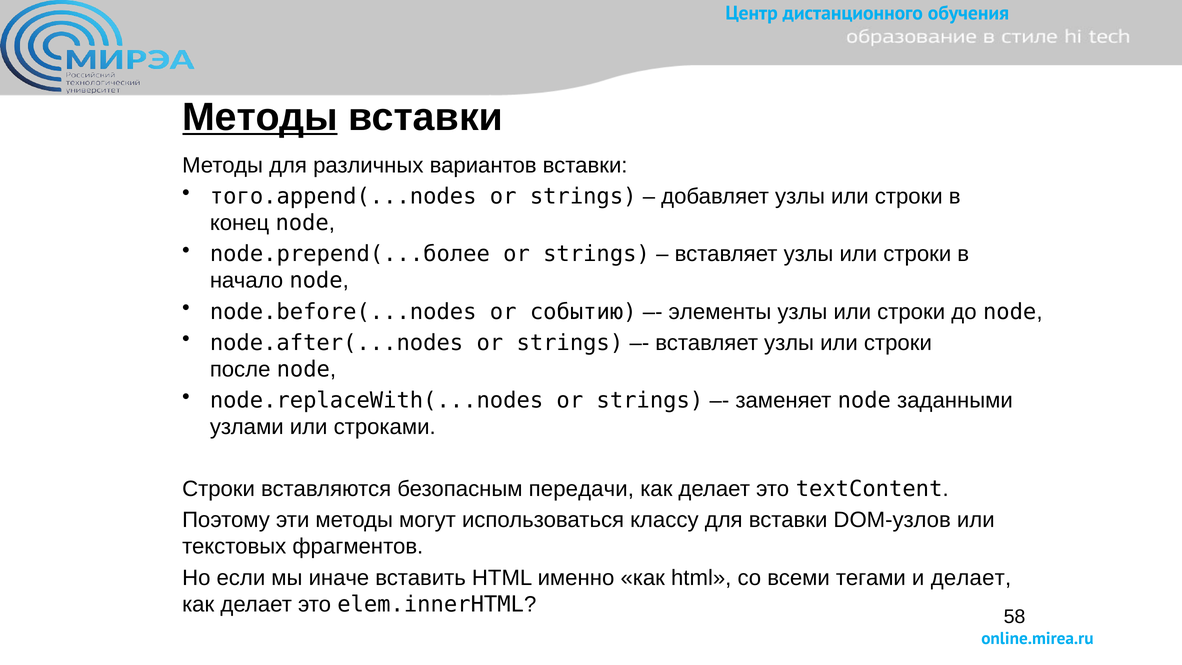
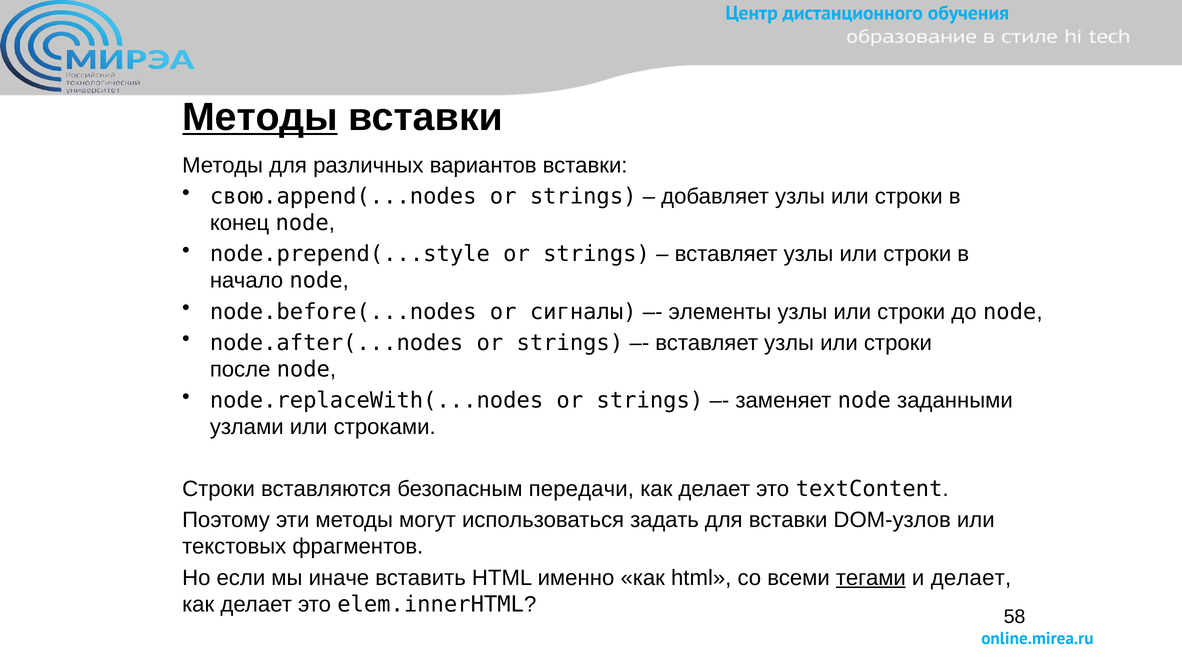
того.append(...nodes: того.append(...nodes -> свою.append(...nodes (343, 196)
node.prepend(...более: node.prepend(...более -> node.prepend(...style (350, 254)
событию: событию -> сигналы (583, 312)
классу: классу -> задать (665, 520)
тегами underline: none -> present (871, 578)
